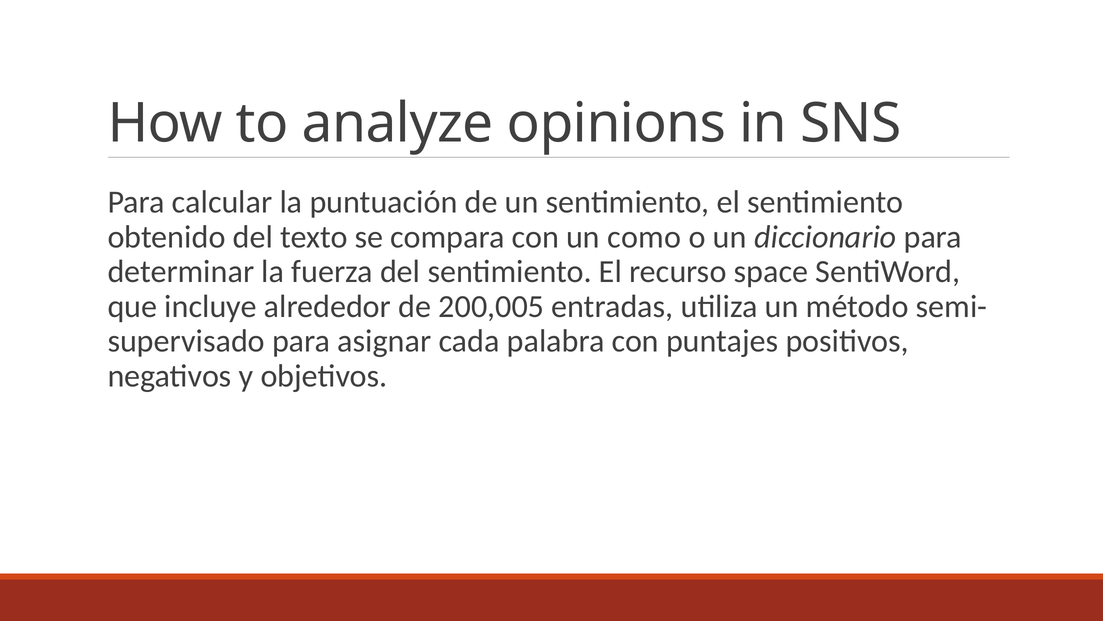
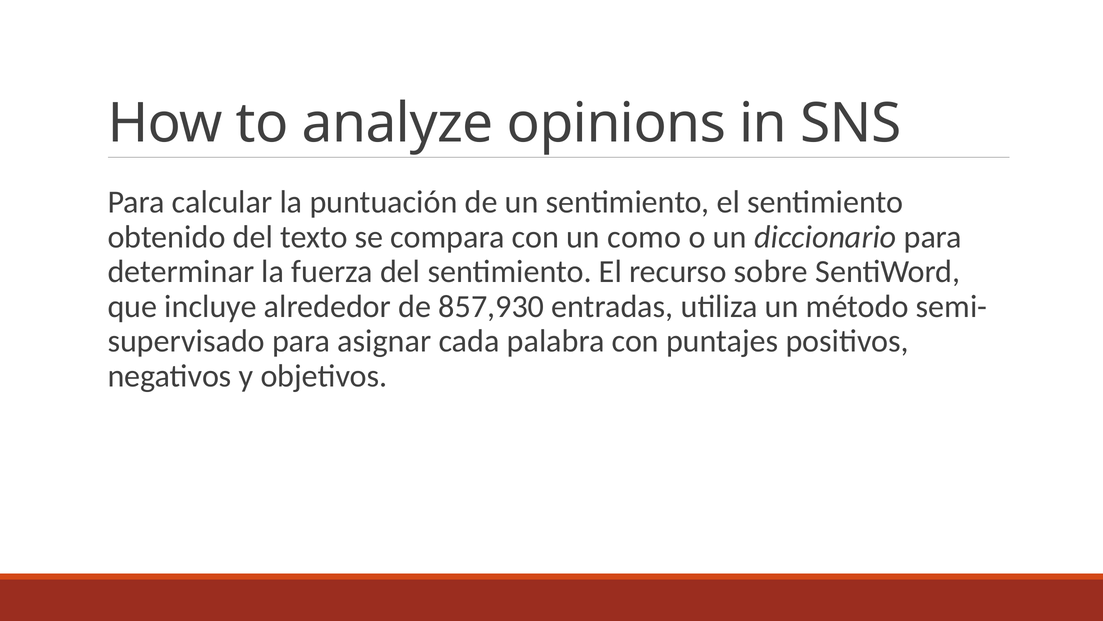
space: space -> sobre (771, 272)
200,005: 200,005 -> 857,930 (491, 306)
